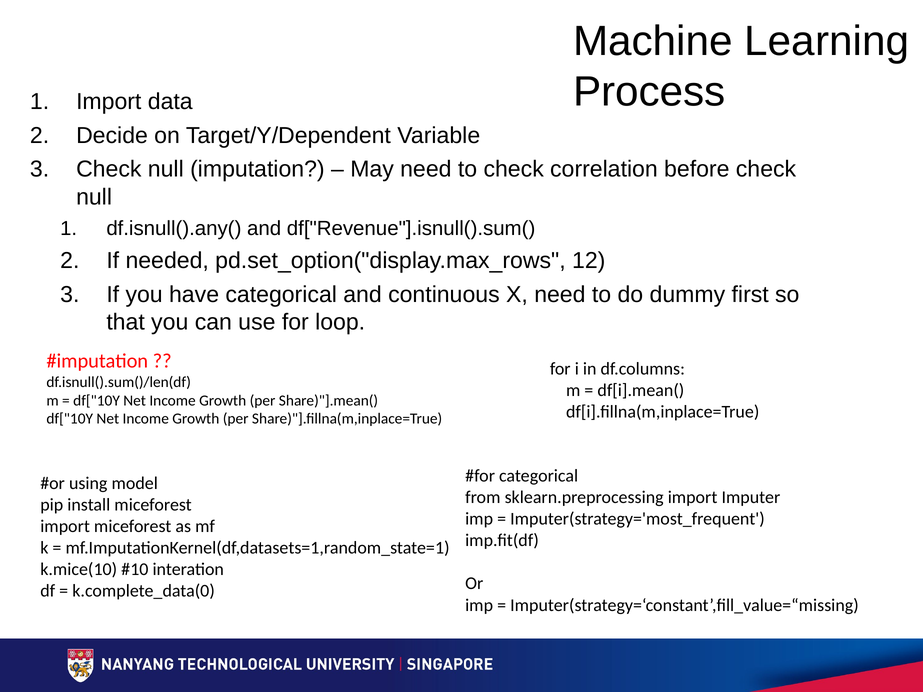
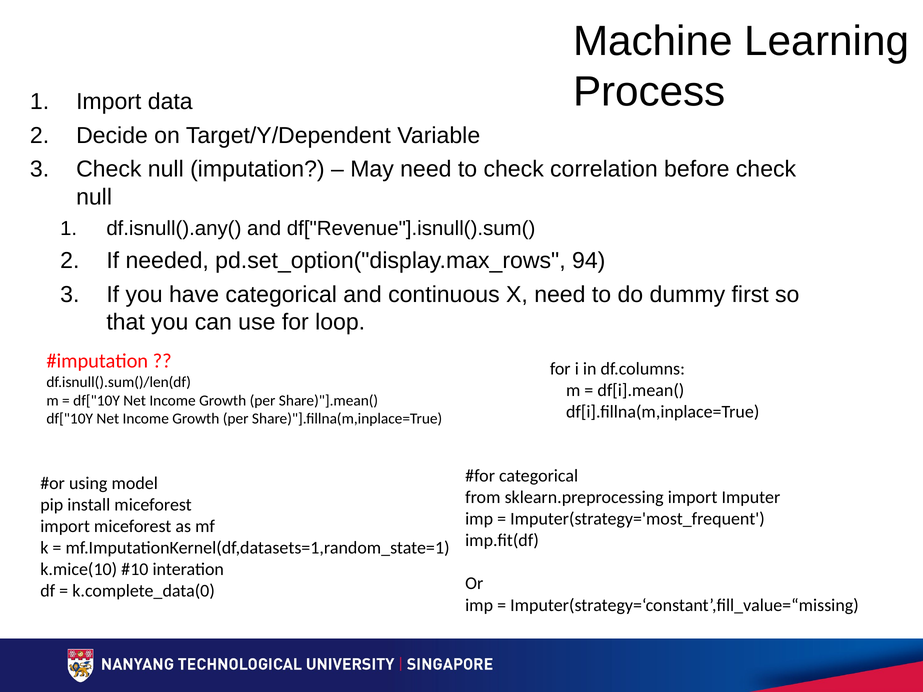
12: 12 -> 94 (589, 261)
